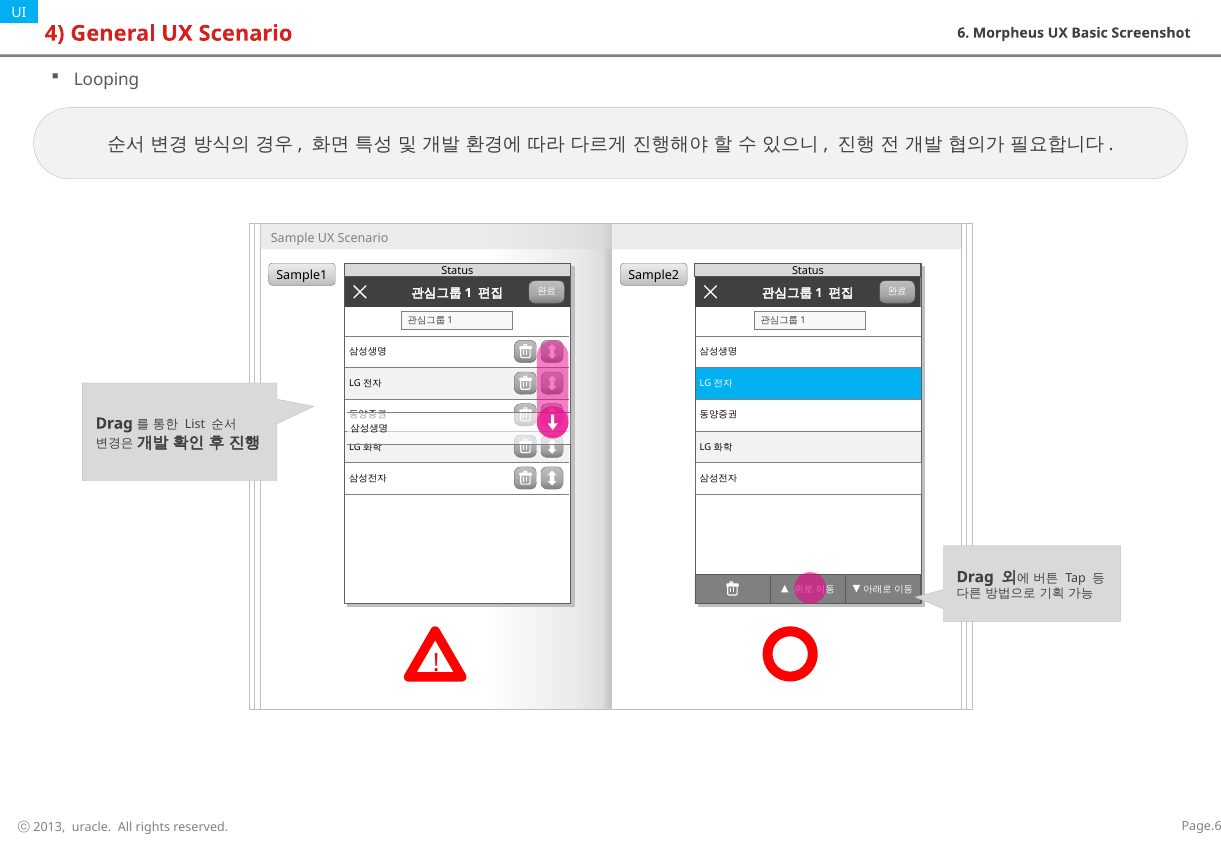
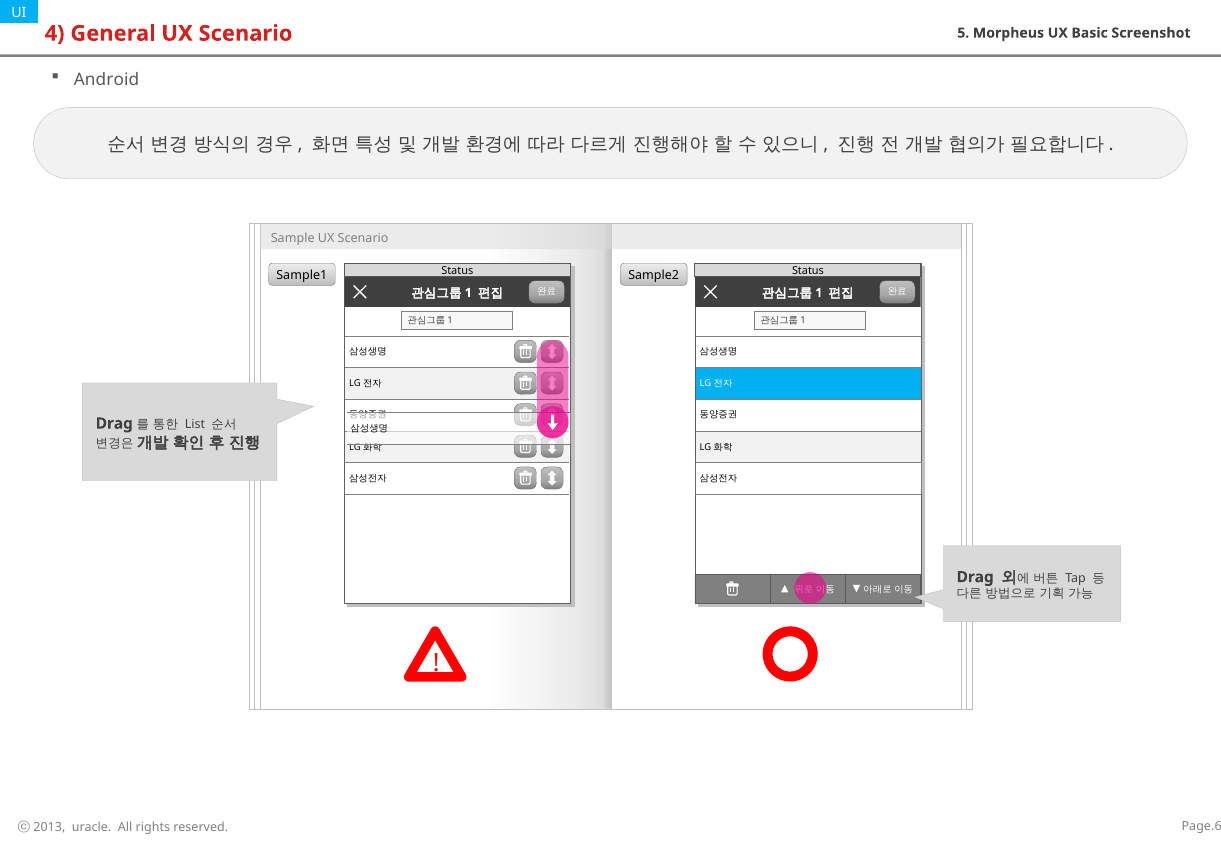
6: 6 -> 5 (963, 33)
Looping: Looping -> Android (106, 79)
